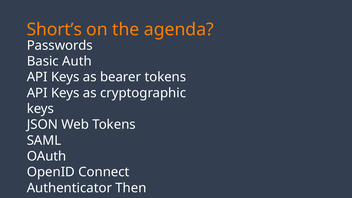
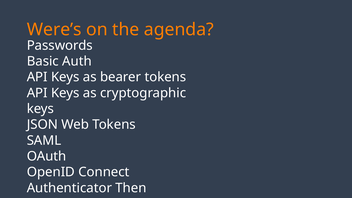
Short’s: Short’s -> Were’s (54, 30)
